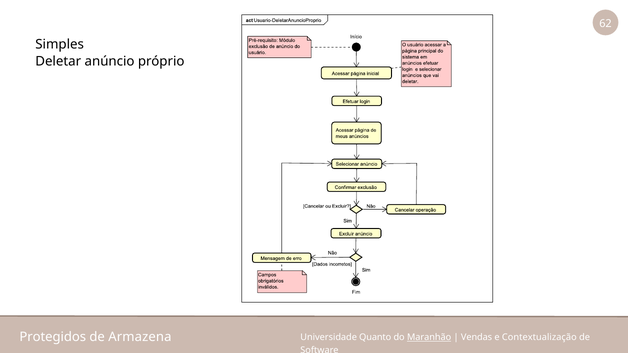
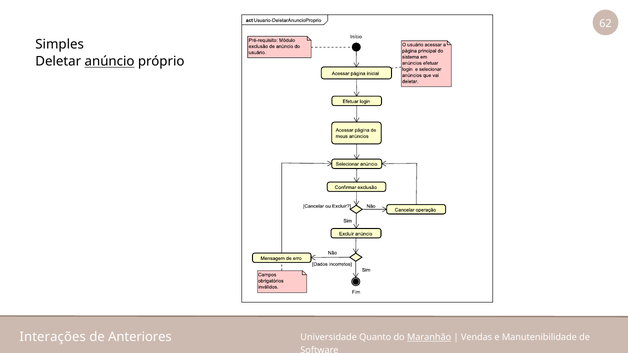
anúncio underline: none -> present (110, 62)
Protegidos: Protegidos -> Interações (53, 337)
Armazena: Armazena -> Anteriores (140, 337)
Contextualização: Contextualização -> Manutenibilidade (539, 338)
